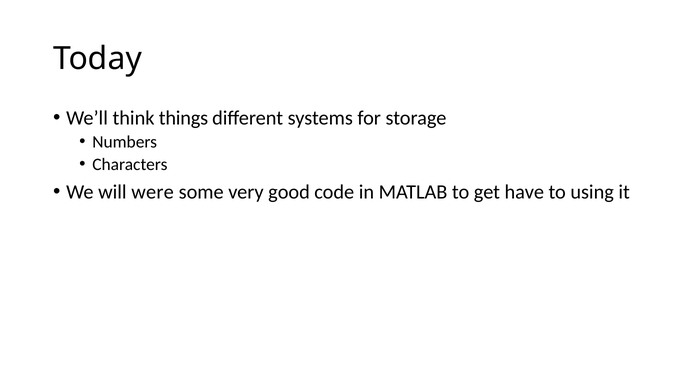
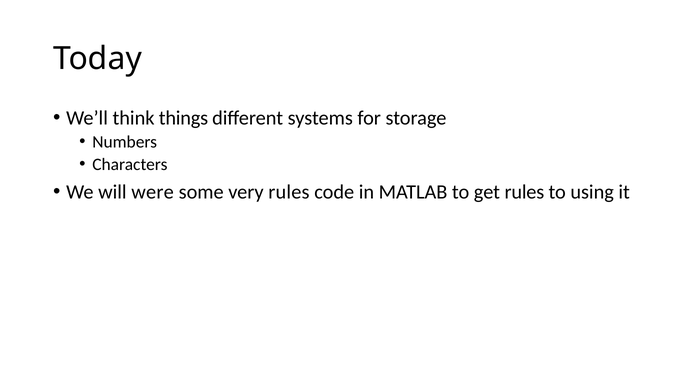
very good: good -> rules (289, 192)
get have: have -> rules (524, 192)
